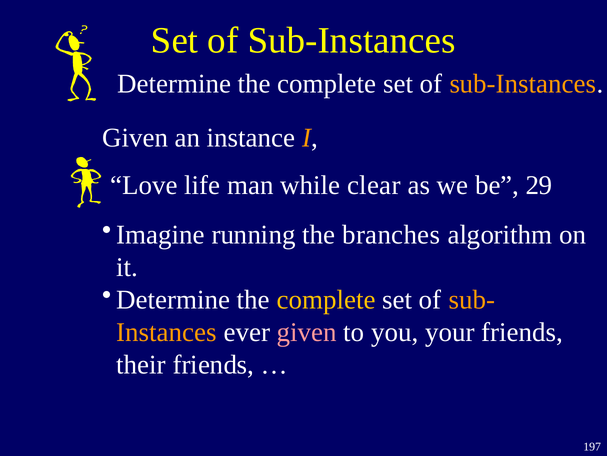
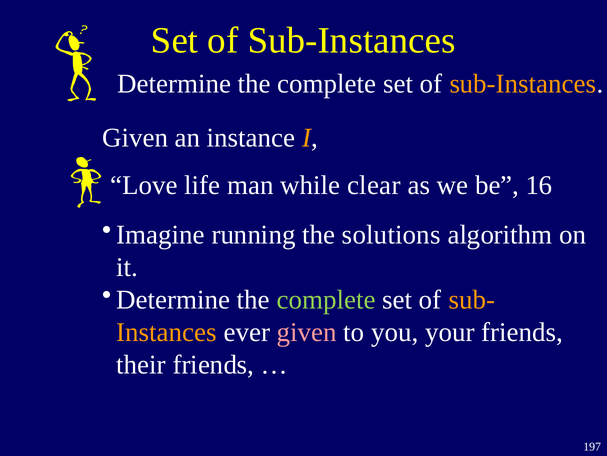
29: 29 -> 16 (539, 185)
branches: branches -> solutions (391, 235)
complete colour: yellow -> light green (326, 299)
